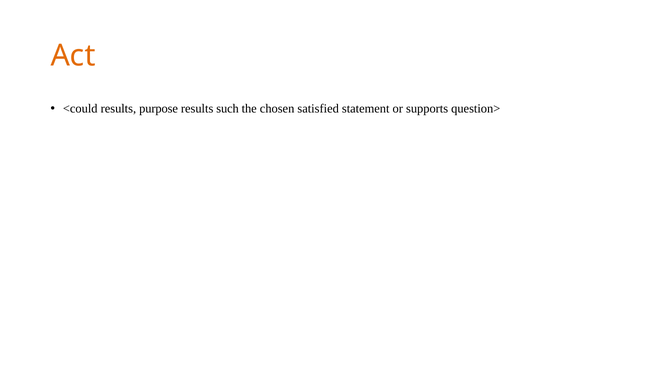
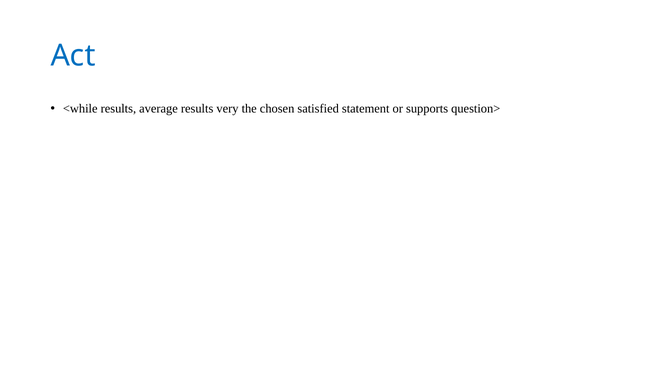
Act colour: orange -> blue (73, 56)
<could: <could -> <while (80, 108)
purpose: purpose -> average (159, 108)
such: such -> very (228, 108)
